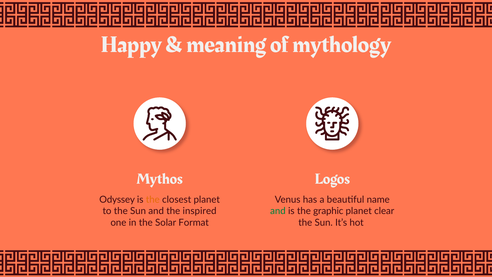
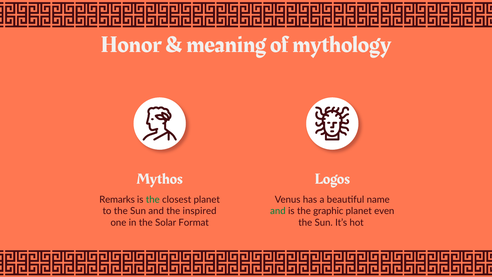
Happy: Happy -> Honor (131, 44)
Odyssey: Odyssey -> Remarks (117, 199)
the colour: orange -> green (153, 199)
clear: clear -> even (384, 211)
